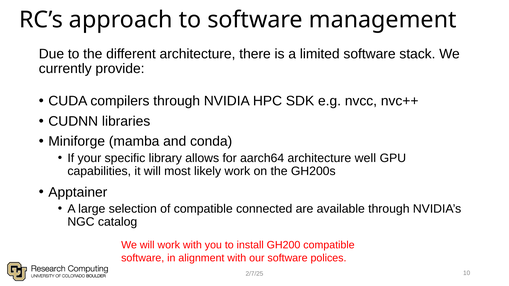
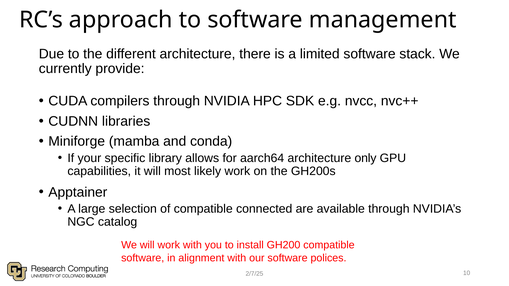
well: well -> only (366, 158)
